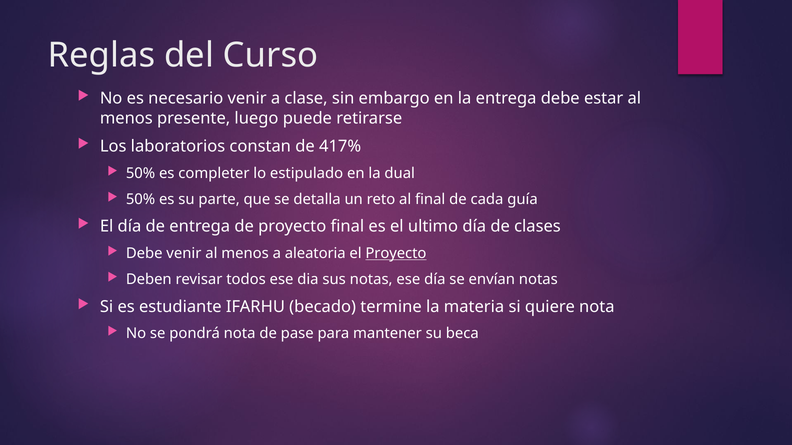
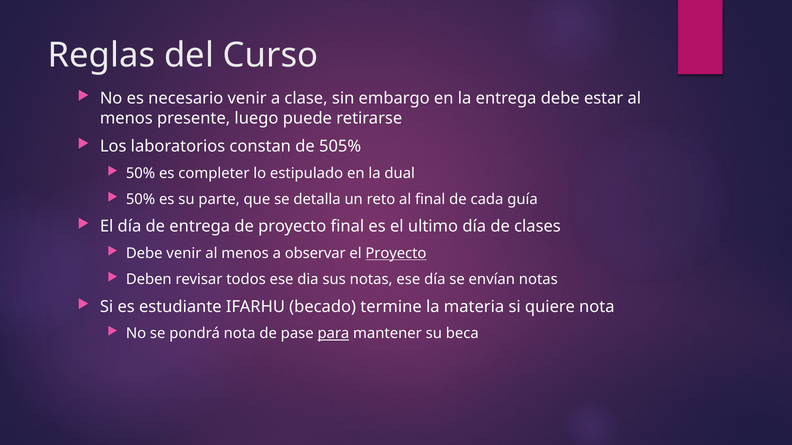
417%: 417% -> 505% (340, 147)
aleatoria: aleatoria -> observar (315, 254)
para underline: none -> present (333, 334)
